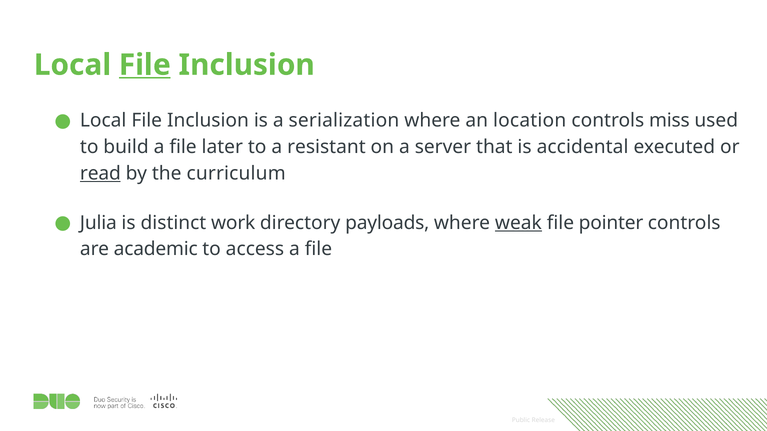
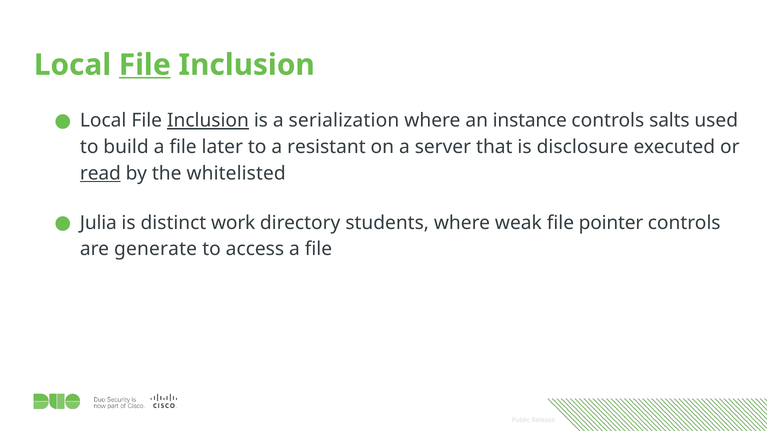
Inclusion underline: none -> present (208, 121)
location: location -> instance (530, 121)
miss: miss -> salts (669, 121)
accidental: accidental -> disclosure (583, 147)
curriculum: curriculum -> whitelisted (236, 174)
payloads: payloads -> students (387, 223)
weak underline: present -> none (518, 223)
academic: academic -> generate (156, 249)
